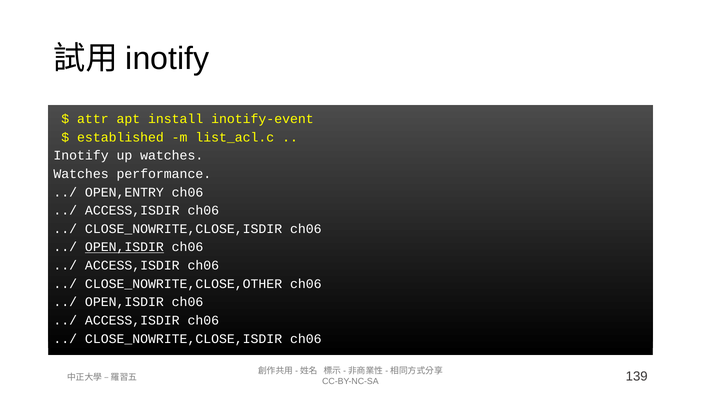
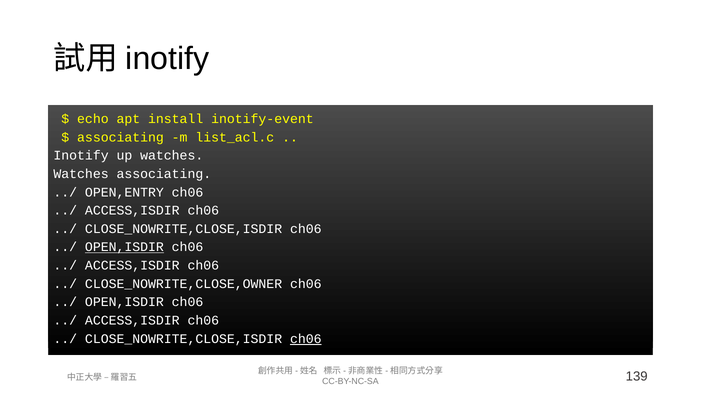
attr: attr -> echo (93, 119)
established: established -> associating (120, 137)
Watches performance: performance -> associating (164, 174)
CLOSE_NOWRITE,CLOSE,OTHER: CLOSE_NOWRITE,CLOSE,OTHER -> CLOSE_NOWRITE,CLOSE,OWNER (184, 284)
ch06 underline: none -> present (306, 339)
